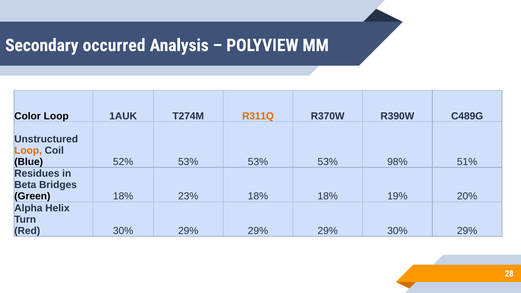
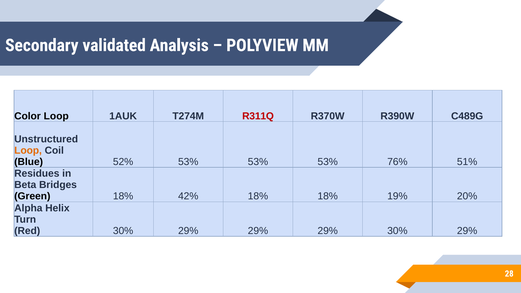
occurred: occurred -> validated (114, 45)
R311Q colour: orange -> red (258, 116)
98%: 98% -> 76% (397, 162)
23%: 23% -> 42% (188, 196)
